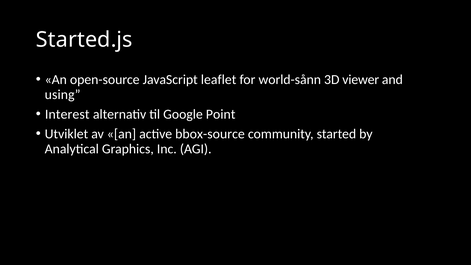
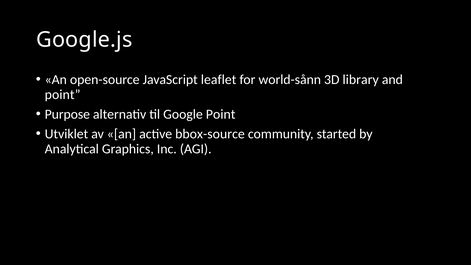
Started.js: Started.js -> Google.js (84, 40)
viewer: viewer -> library (361, 80)
using: using -> point (63, 94)
Interest: Interest -> Purpose (67, 114)
